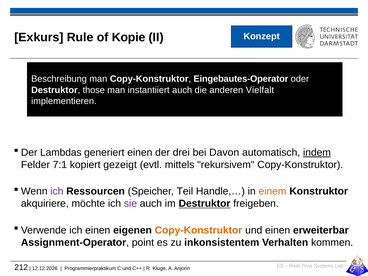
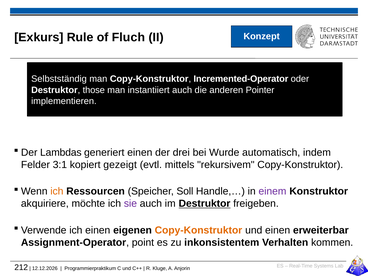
Kopie: Kopie -> Fluch (128, 37)
Beschreibung: Beschreibung -> Selbstständig (59, 79)
Eingebautes-Operator: Eingebautes-Operator -> Incremented-Operator (241, 79)
Vielfalt: Vielfalt -> Pointer (260, 90)
Davon: Davon -> Wurde (224, 152)
indem underline: present -> none (317, 152)
7:1: 7:1 -> 3:1 (60, 165)
ich colour: purple -> orange (57, 191)
Teil: Teil -> Soll (185, 191)
einem colour: orange -> purple (272, 191)
